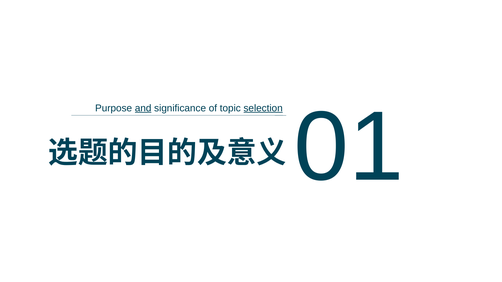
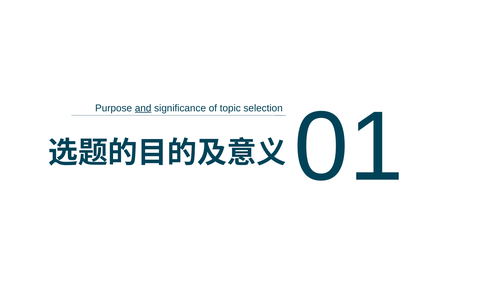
selection underline: present -> none (263, 108)
